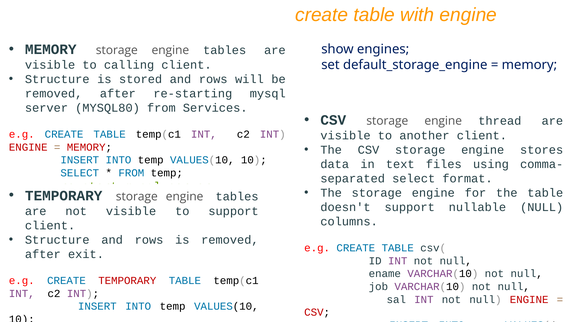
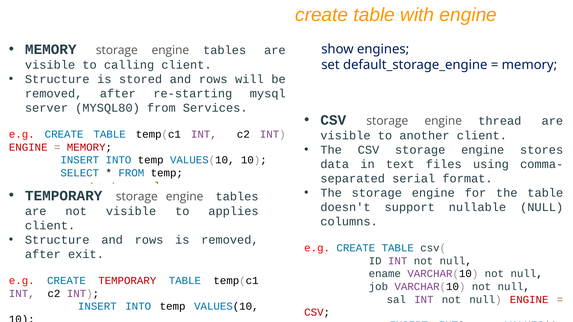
select: select -> serial (414, 179)
to support: support -> applies (234, 211)
